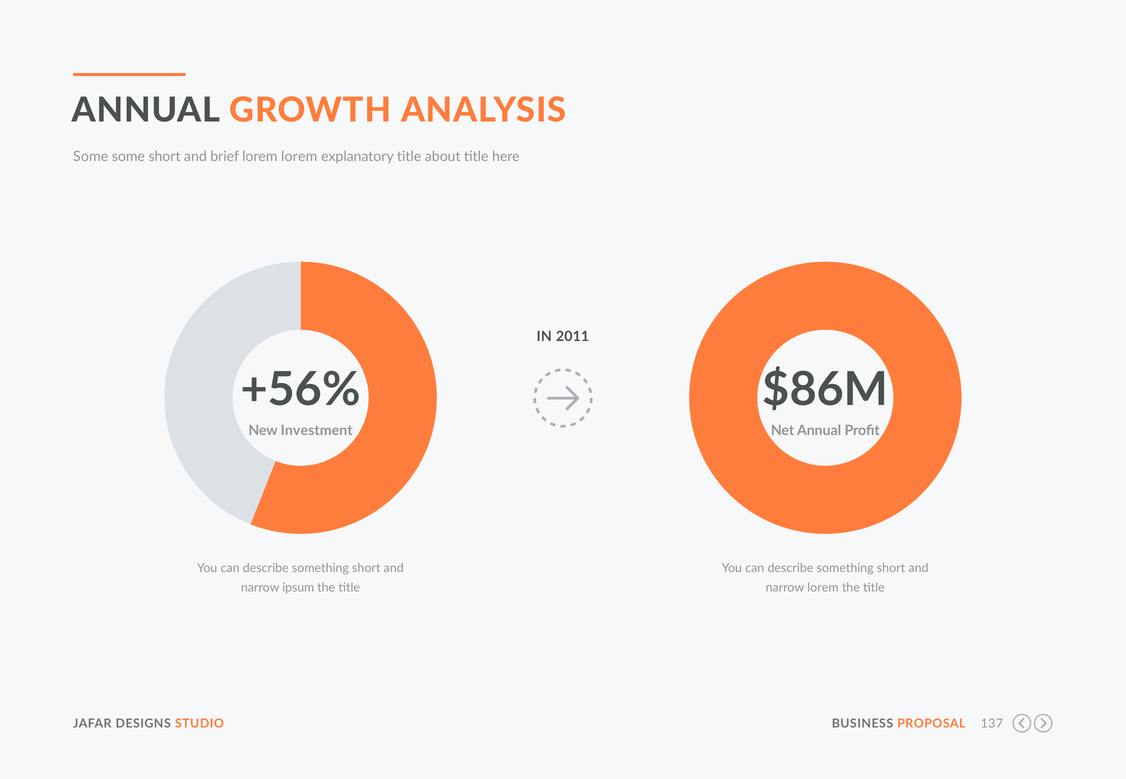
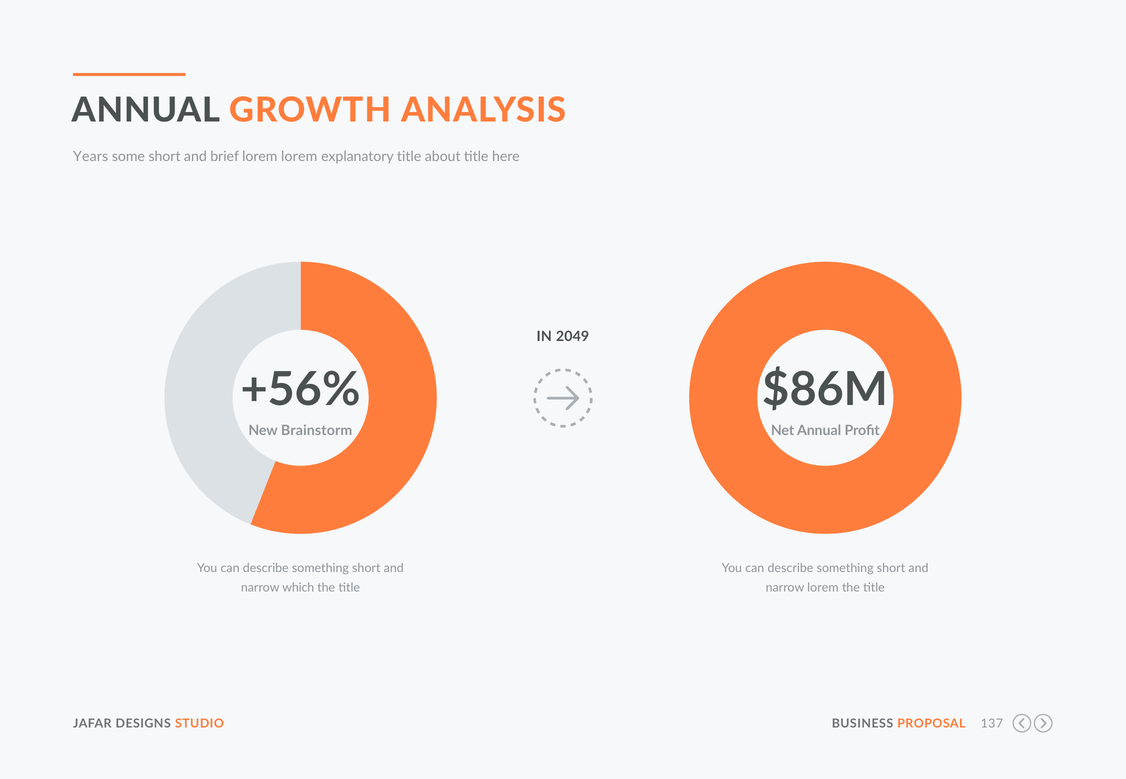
Some: Some -> Years (91, 157)
2011: 2011 -> 2049 (573, 337)
Investment: Investment -> Brainstorm (317, 431)
ipsum: ipsum -> which (298, 588)
